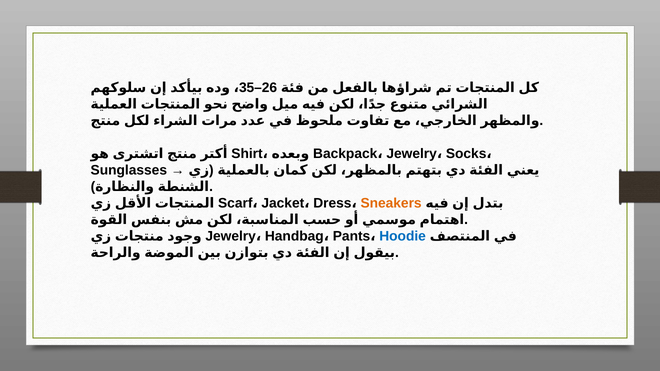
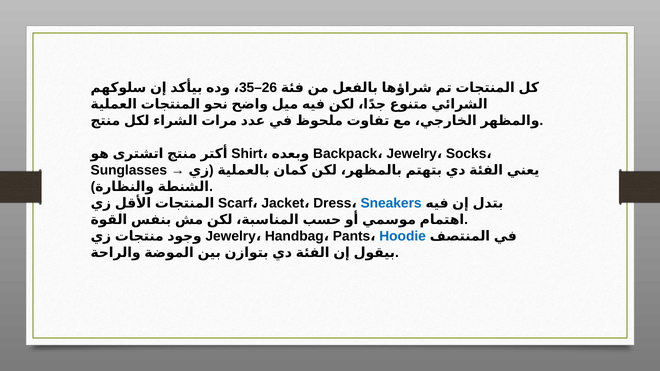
Sneakers colour: orange -> blue (391, 203)
